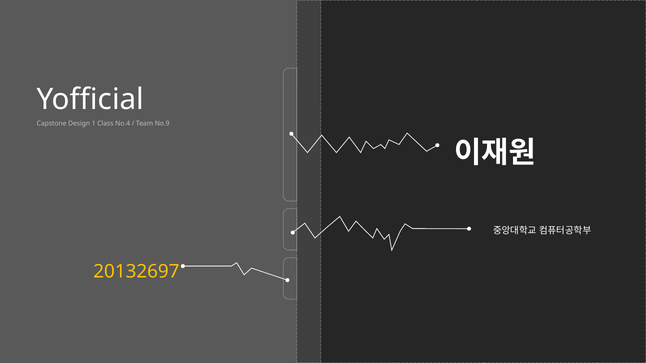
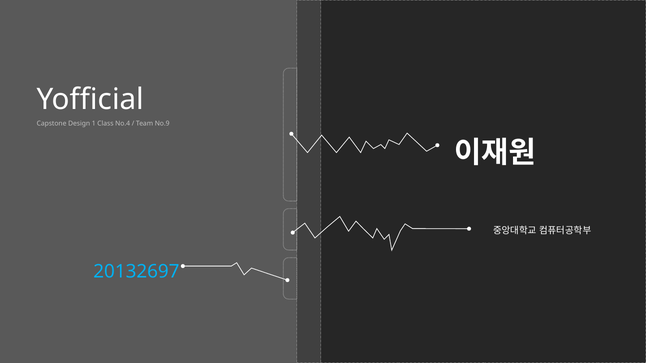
20132697 colour: yellow -> light blue (136, 272)
